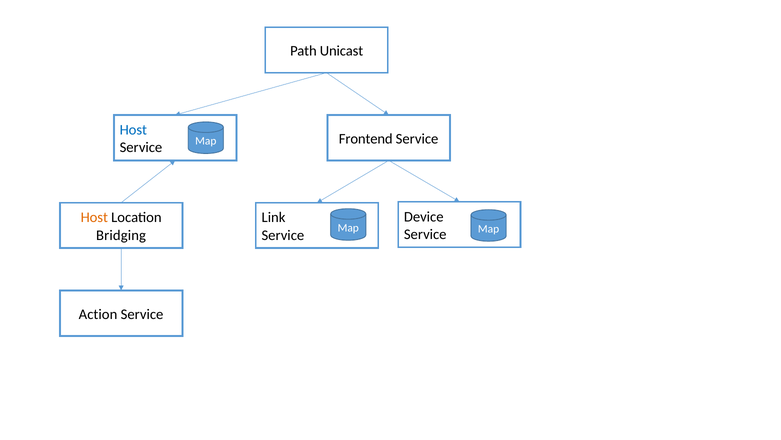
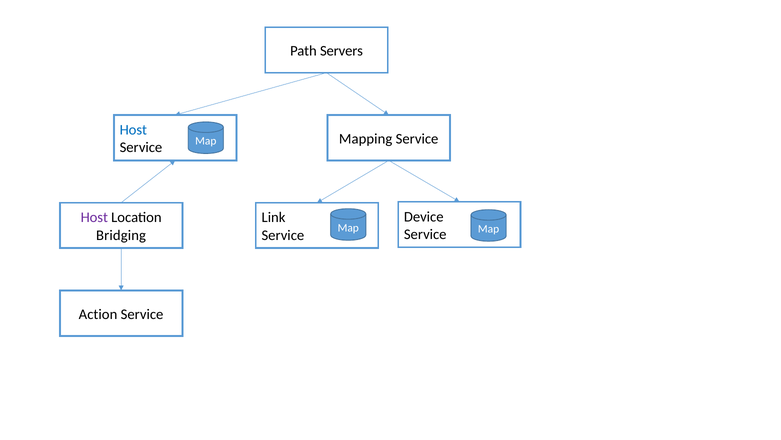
Unicast: Unicast -> Servers (341, 51)
Frontend: Frontend -> Mapping (366, 139)
Host colour: orange -> purple (94, 217)
